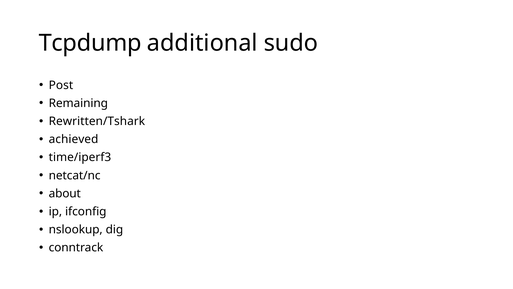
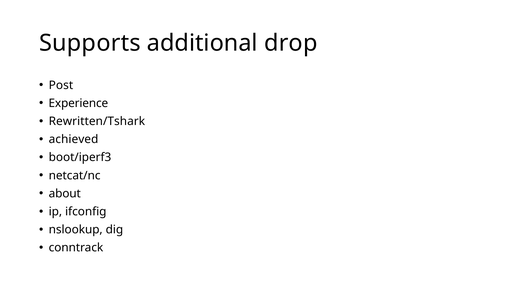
Tcpdump: Tcpdump -> Supports (90, 43)
sudo: sudo -> drop (291, 43)
Remaining: Remaining -> Experience (78, 103)
time/iperf3: time/iperf3 -> boot/iperf3 (80, 157)
